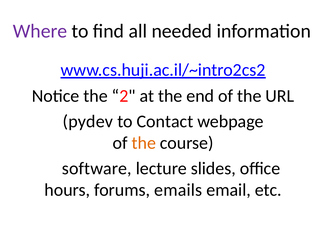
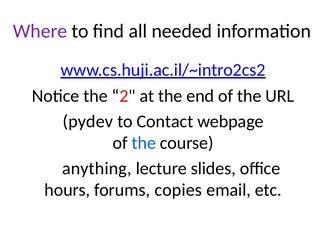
the colour: orange -> blue (144, 143)
software: software -> anything (97, 169)
emails: emails -> copies (178, 190)
